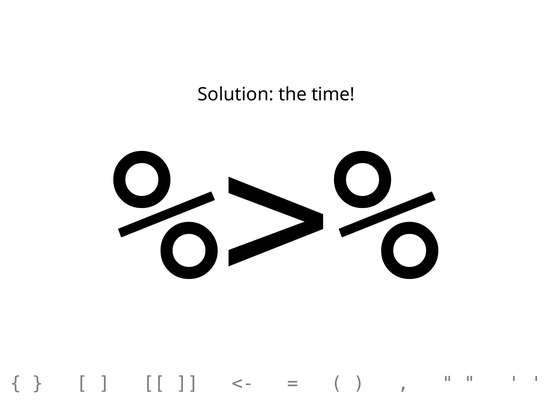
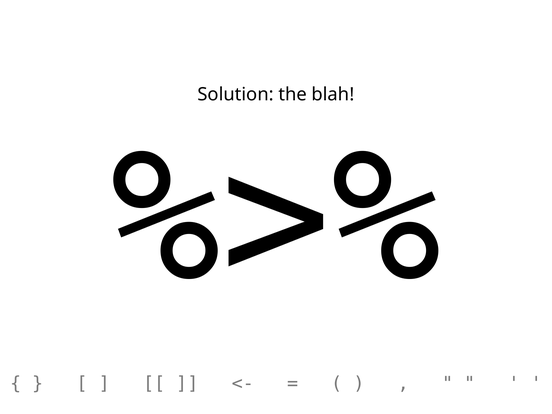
time: time -> blah (333, 94)
